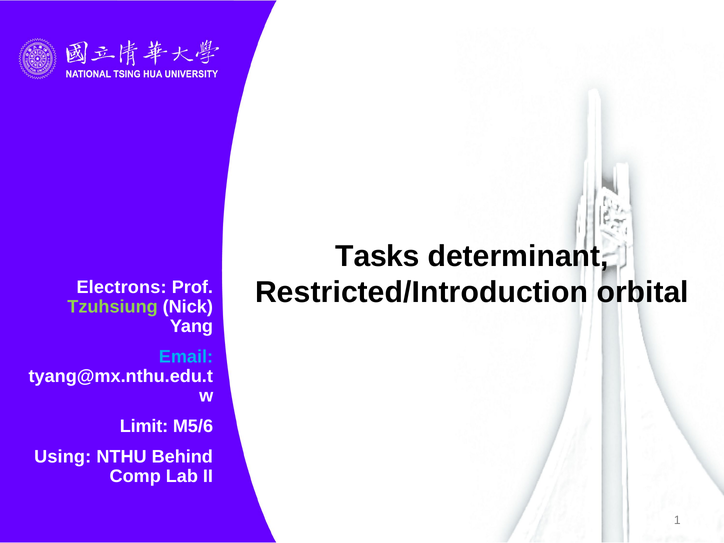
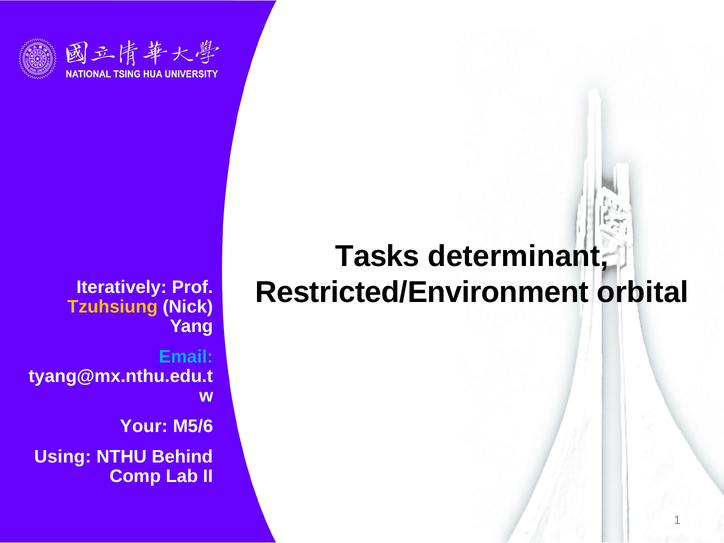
Restricted/Introduction: Restricted/Introduction -> Restricted/Environment (422, 293)
Electrons: Electrons -> Iteratively (122, 287)
Tzuhsiung colour: light green -> yellow (113, 307)
Limit: Limit -> Your (144, 426)
